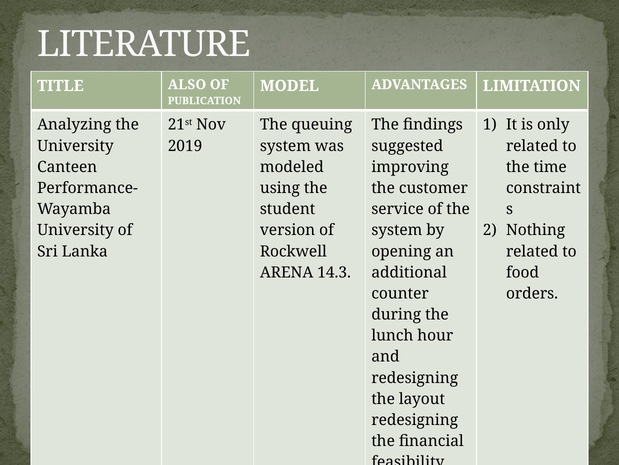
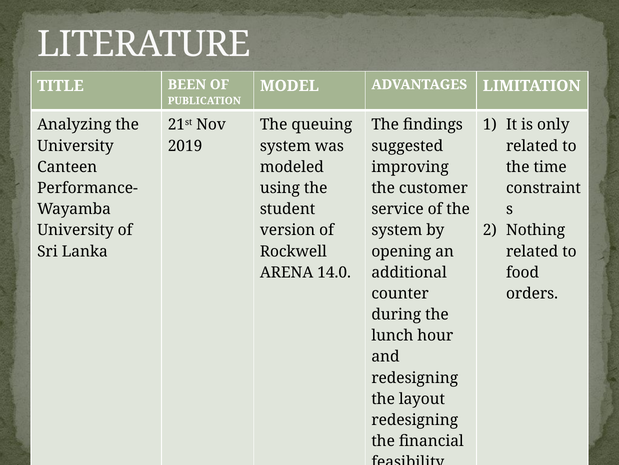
ALSO: ALSO -> BEEN (187, 84)
14.3: 14.3 -> 14.0 (334, 272)
